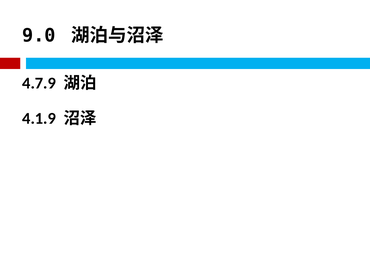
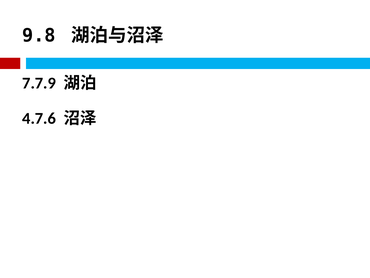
9.0: 9.0 -> 9.8 (39, 36)
4.7.9: 4.7.9 -> 7.7.9 (39, 83)
4.1.9: 4.1.9 -> 4.7.6 (39, 118)
